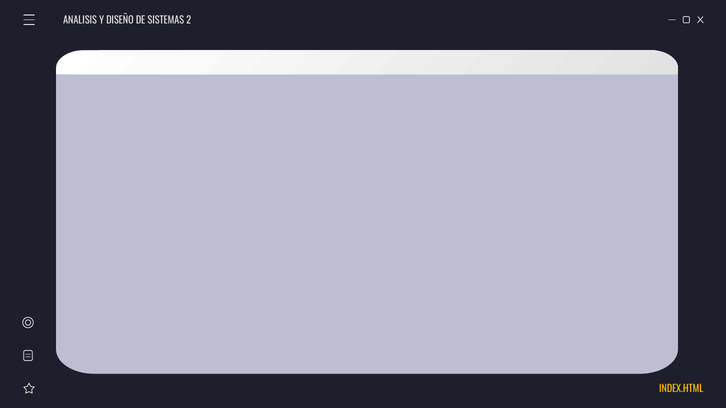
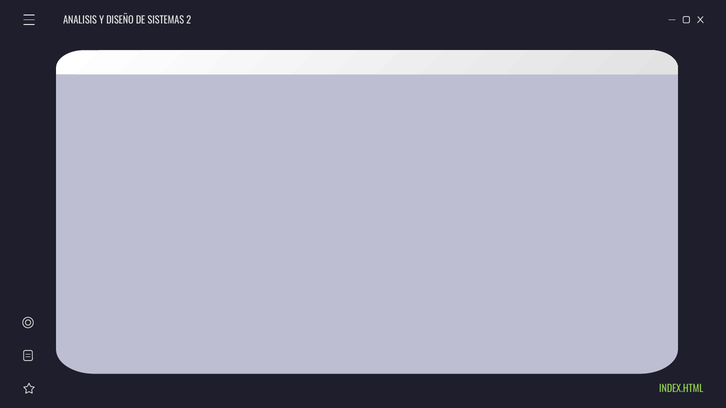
INDEX.HTML colour: yellow -> light green (681, 389)
